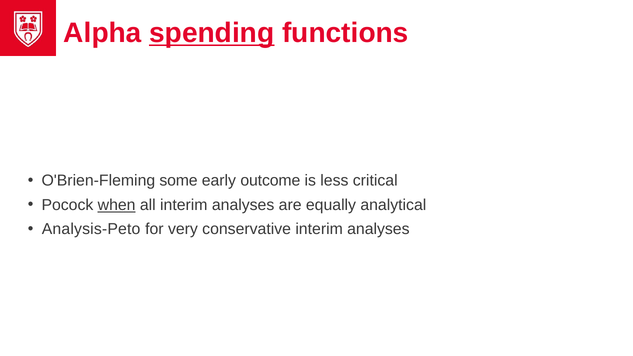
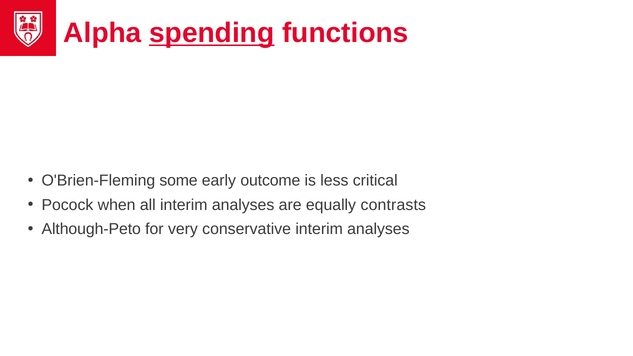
when underline: present -> none (117, 205)
analytical: analytical -> contrasts (393, 205)
Analysis-Peto: Analysis-Peto -> Although-Peto (91, 229)
